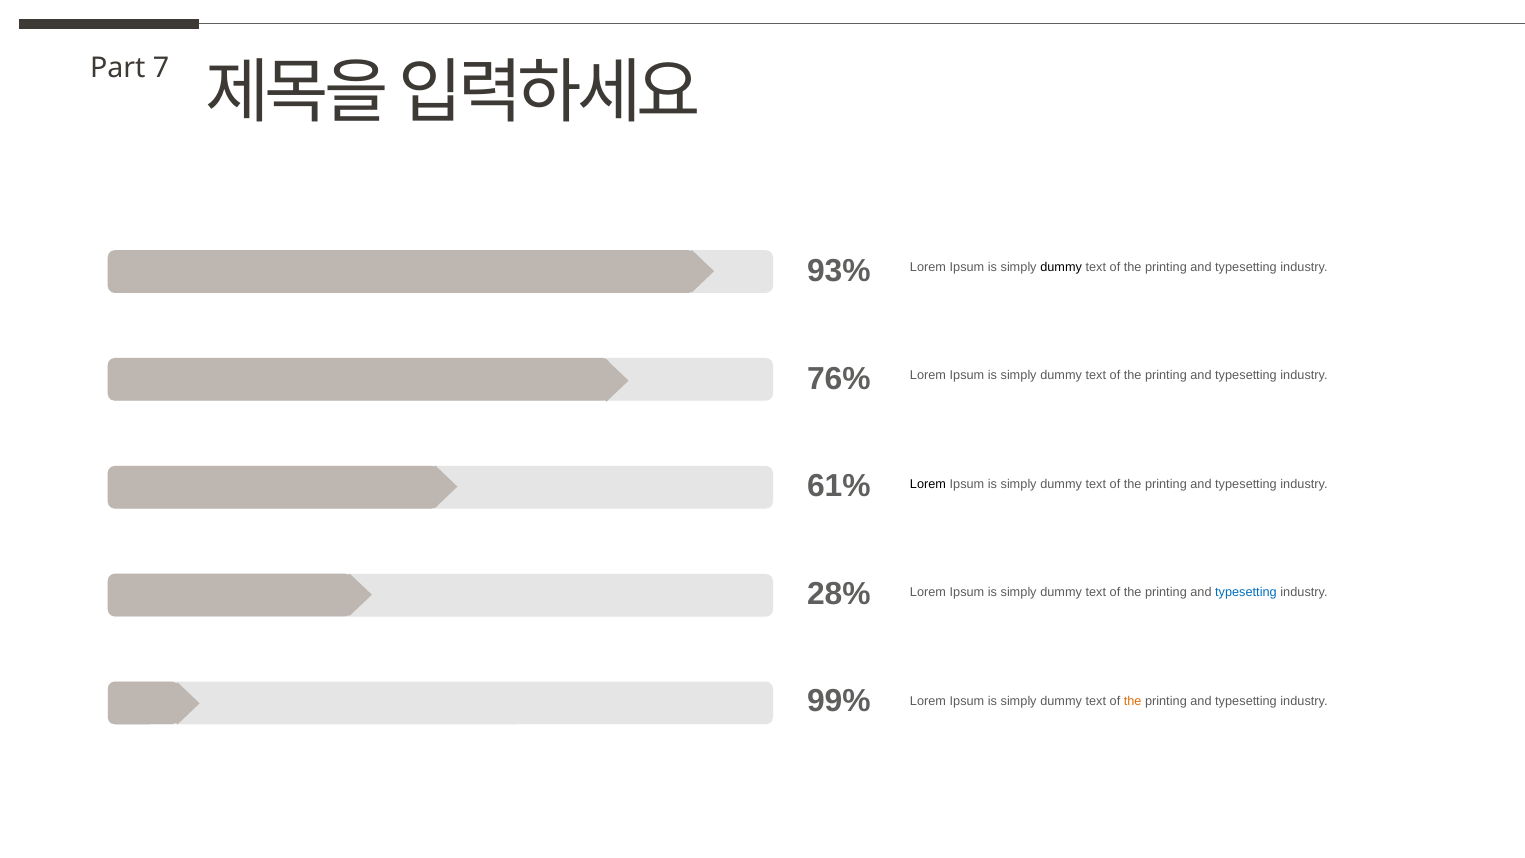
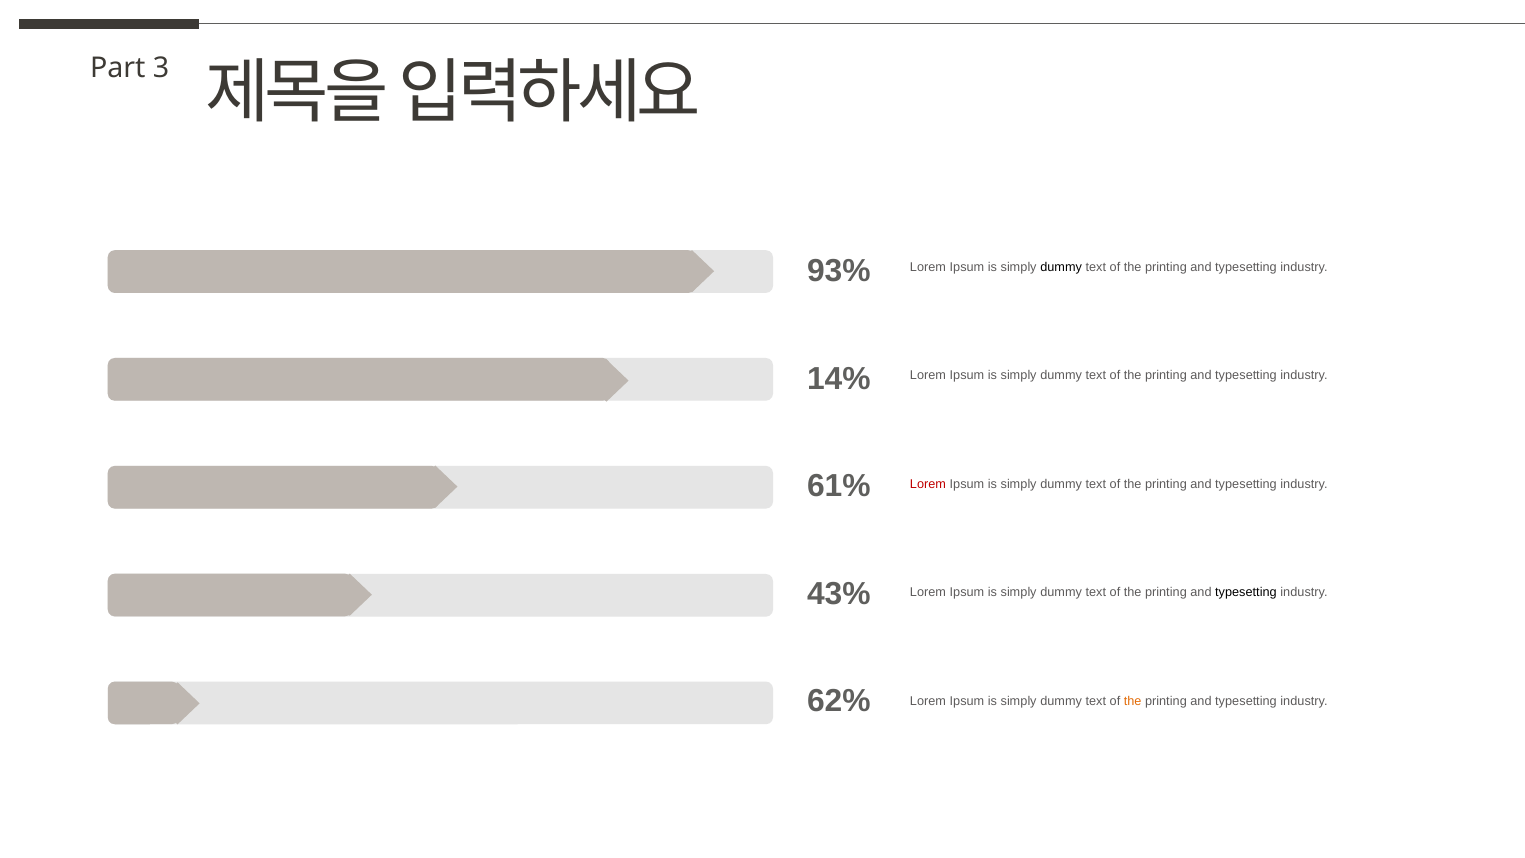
7: 7 -> 3 (161, 68)
76%: 76% -> 14% (839, 378)
Lorem colour: black -> red (928, 484)
28%: 28% -> 43% (839, 594)
typesetting colour: blue -> black (1246, 592)
99%: 99% -> 62% (839, 701)
